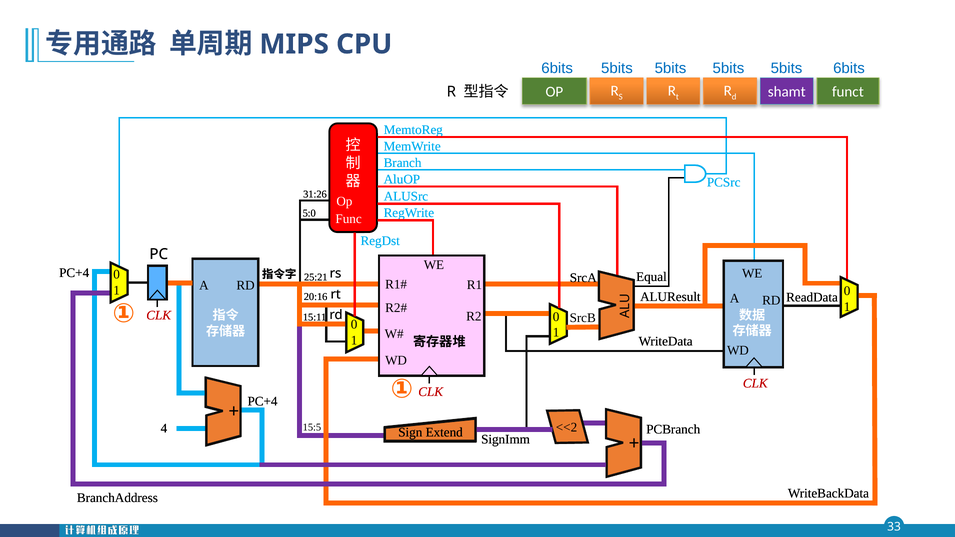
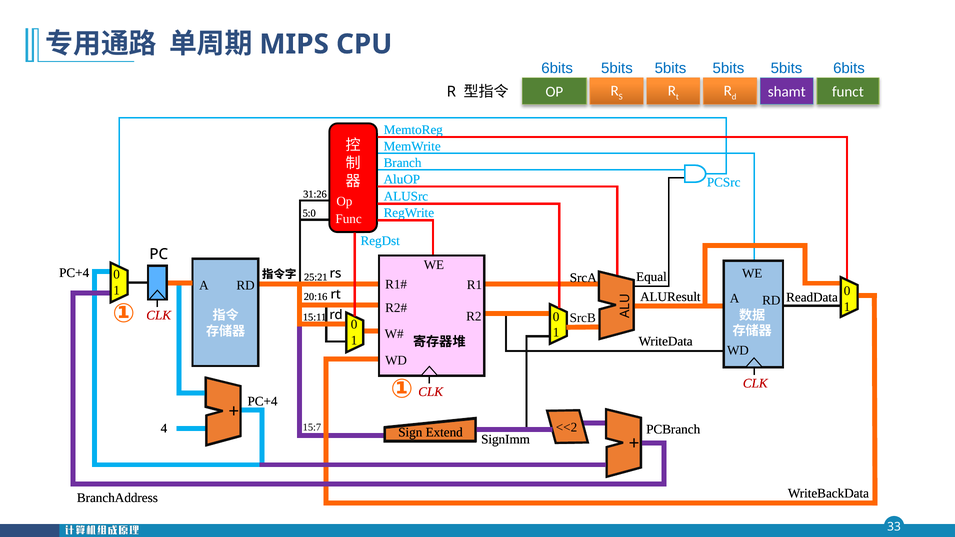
15:5: 15:5 -> 15:7 (312, 428)
